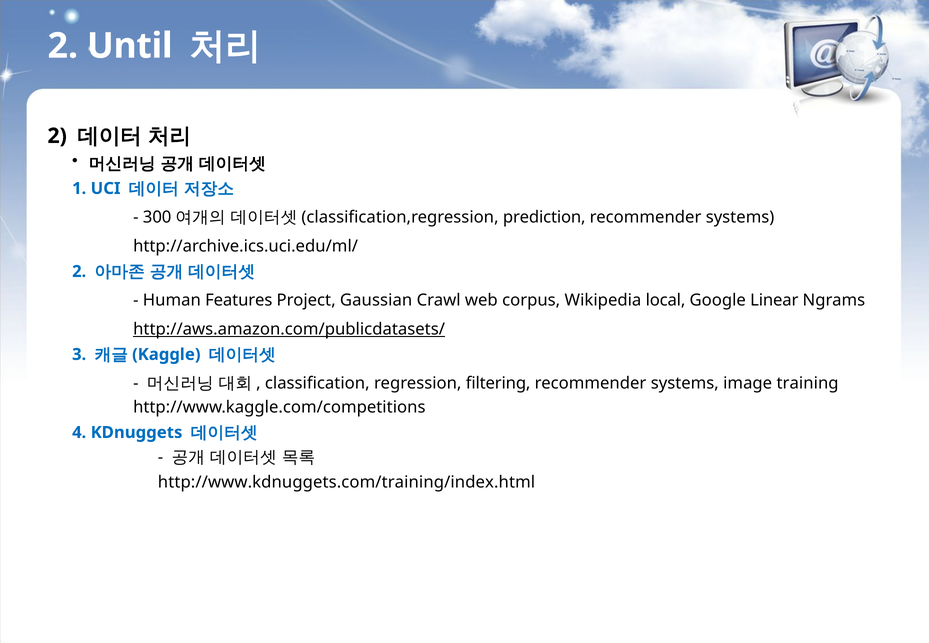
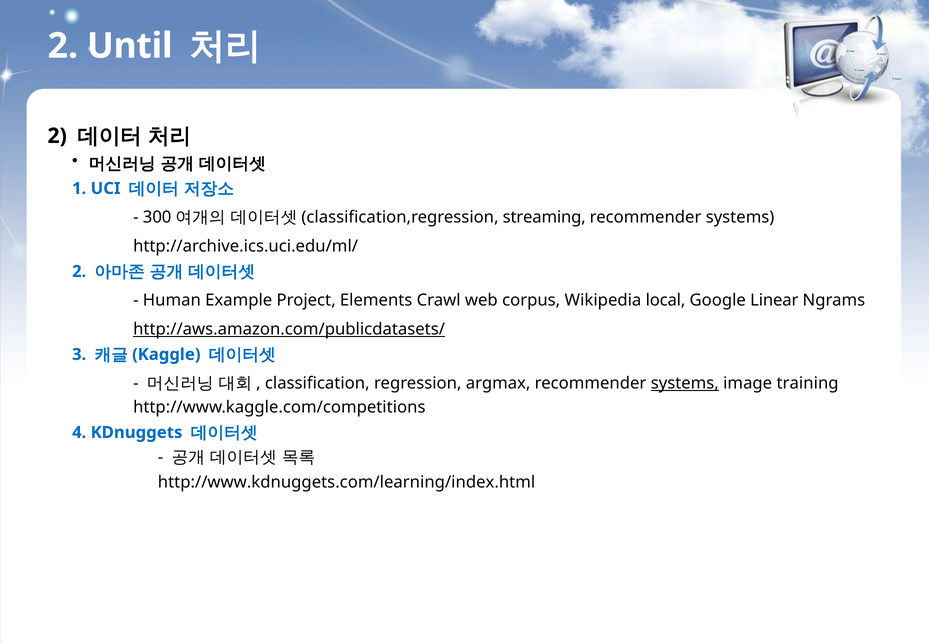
prediction: prediction -> streaming (544, 217)
Features: Features -> Example (239, 301)
Gaussian: Gaussian -> Elements (376, 301)
filtering: filtering -> argmax (498, 384)
systems underline: none -> present (685, 384)
http://www.kdnuggets.com/training/index.html: http://www.kdnuggets.com/training/index.html -> http://www.kdnuggets.com/learning/index.html (347, 483)
